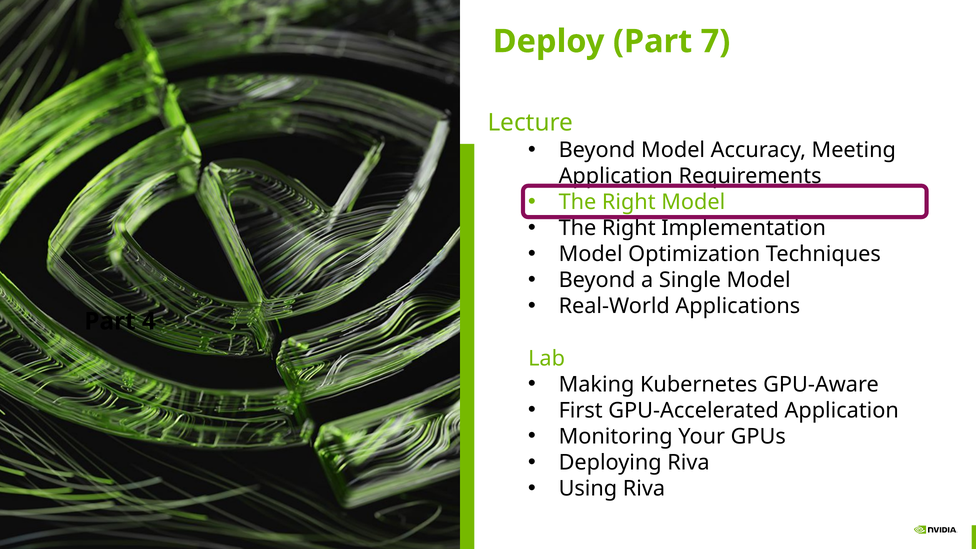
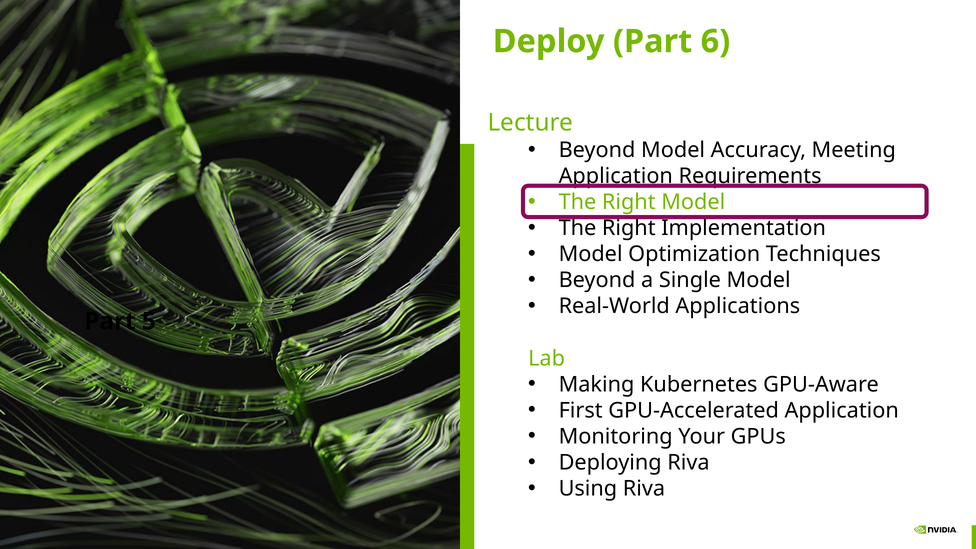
7: 7 -> 6 (715, 41)
4: 4 -> 5 (149, 321)
